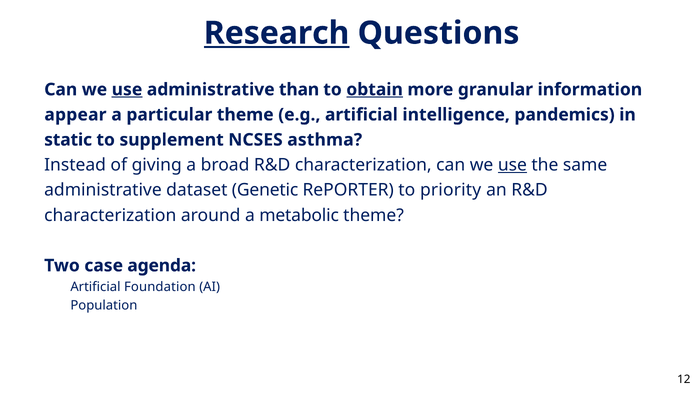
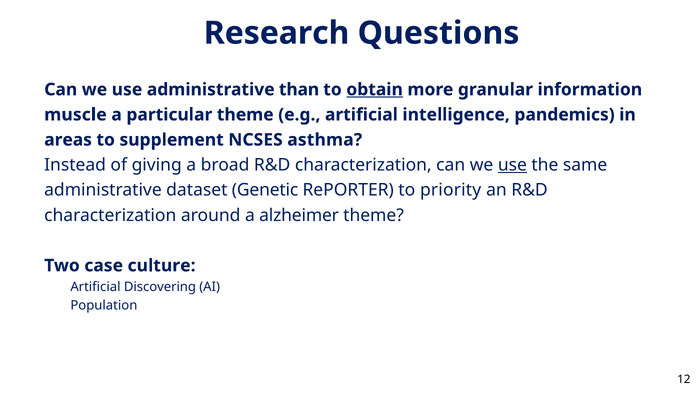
Research underline: present -> none (277, 33)
use underline: present -> none (127, 90)
appear: appear -> muscle (75, 115)
static: static -> areas (68, 140)
metabolic: metabolic -> alzheimer (299, 215)
agenda: agenda -> culture (162, 266)
Foundation: Foundation -> Discovering (160, 287)
